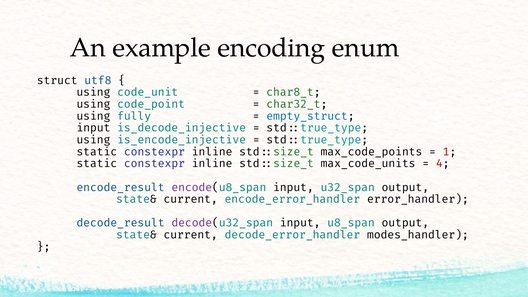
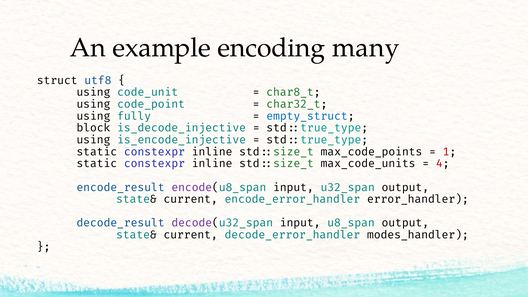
enum: enum -> many (366, 48)
input: input -> block (93, 128)
